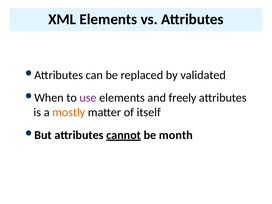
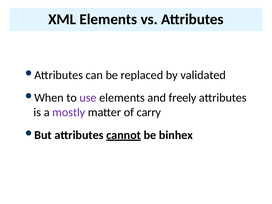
mostly colour: orange -> purple (69, 112)
itself: itself -> carry (149, 112)
month: month -> binhex (176, 135)
